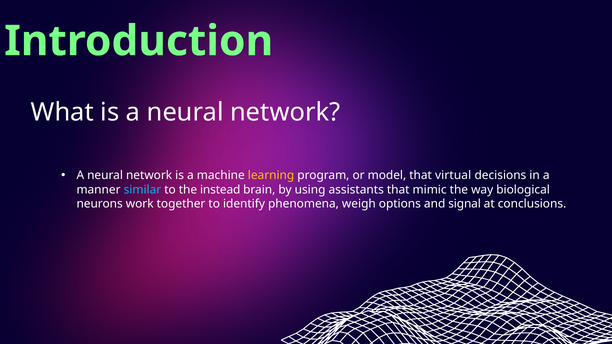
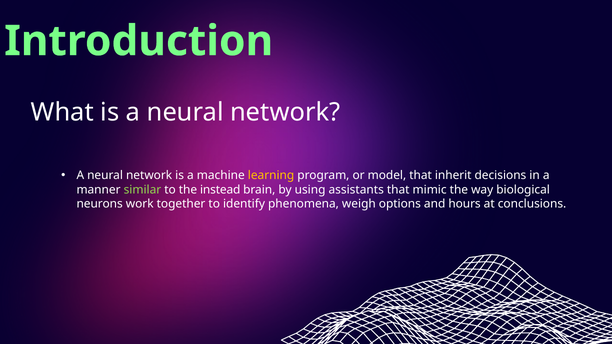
virtual: virtual -> inherit (453, 175)
similar colour: light blue -> light green (142, 190)
signal: signal -> hours (465, 204)
